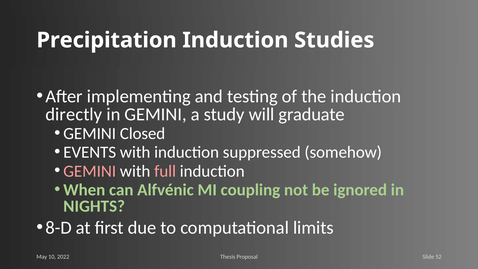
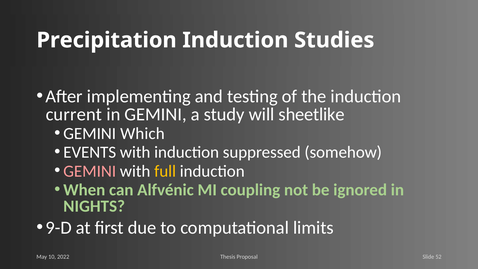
directly: directly -> current (74, 114)
graduate: graduate -> sheetlike (312, 114)
Closed: Closed -> Which (142, 134)
full colour: pink -> yellow (165, 171)
8-D: 8-D -> 9-D (59, 228)
